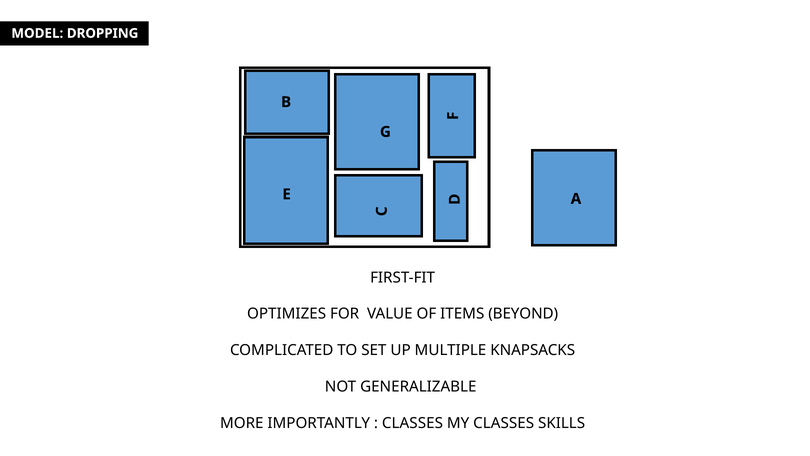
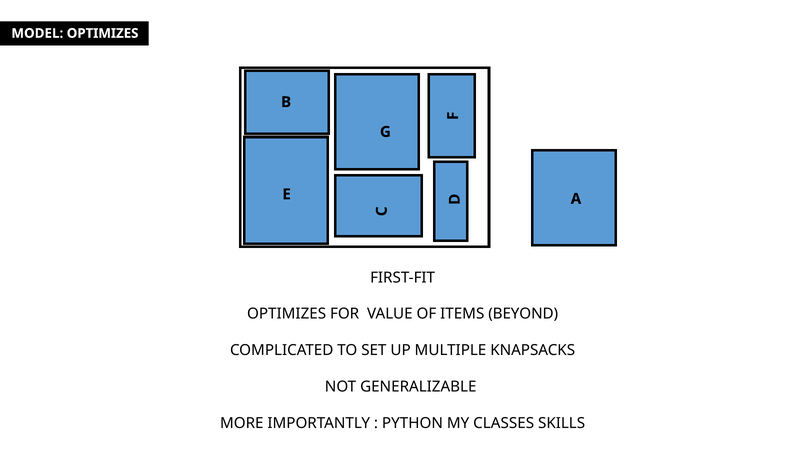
MODEL DROPPING: DROPPING -> OPTIMIZES (103, 33)
CLASSES: CLASSES -> PYTHON (412, 423)
